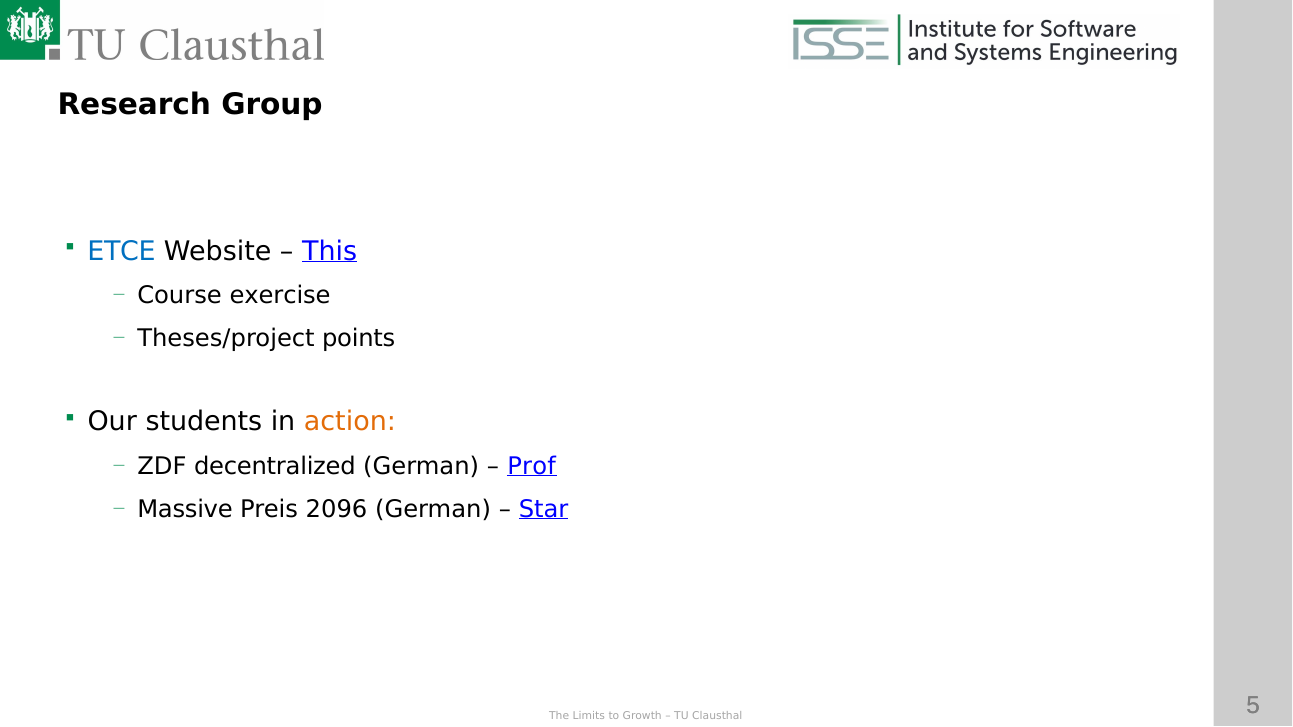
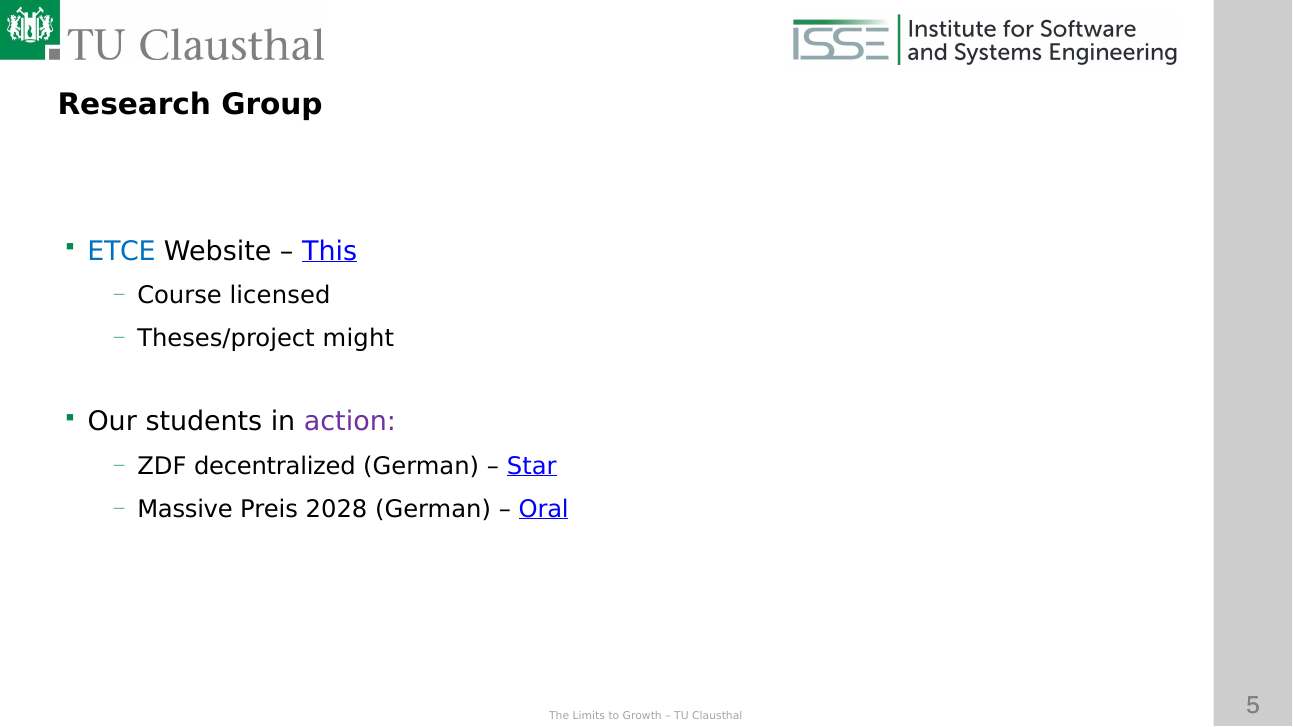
exercise: exercise -> licensed (280, 296)
points: points -> might (358, 339)
action colour: orange -> purple (350, 422)
Prof: Prof -> Star (532, 467)
2096: 2096 -> 2028 (337, 509)
Star: Star -> Oral (544, 509)
